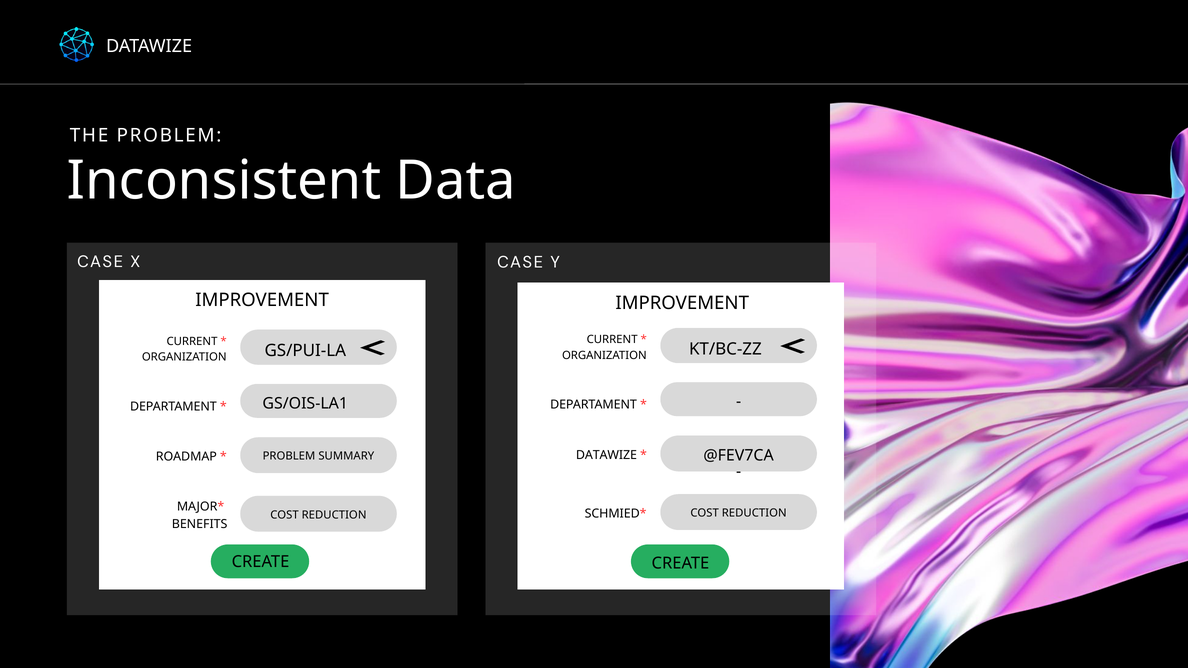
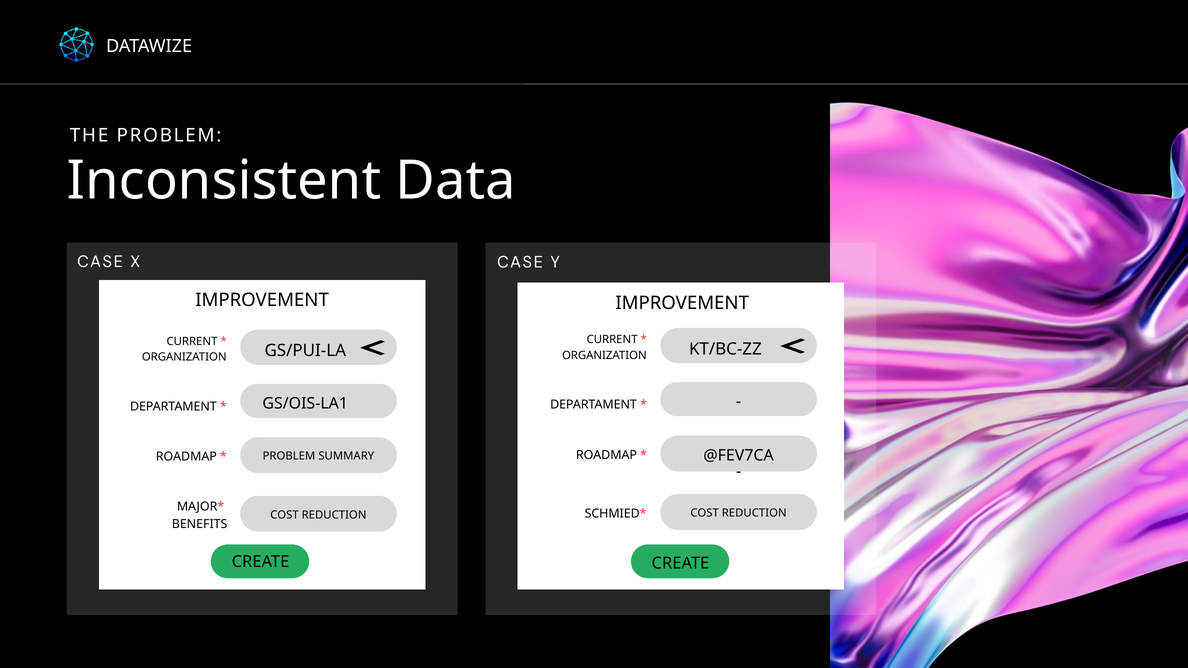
DATAWIZE: DATAWIZE -> ROADMAP (606, 455)
